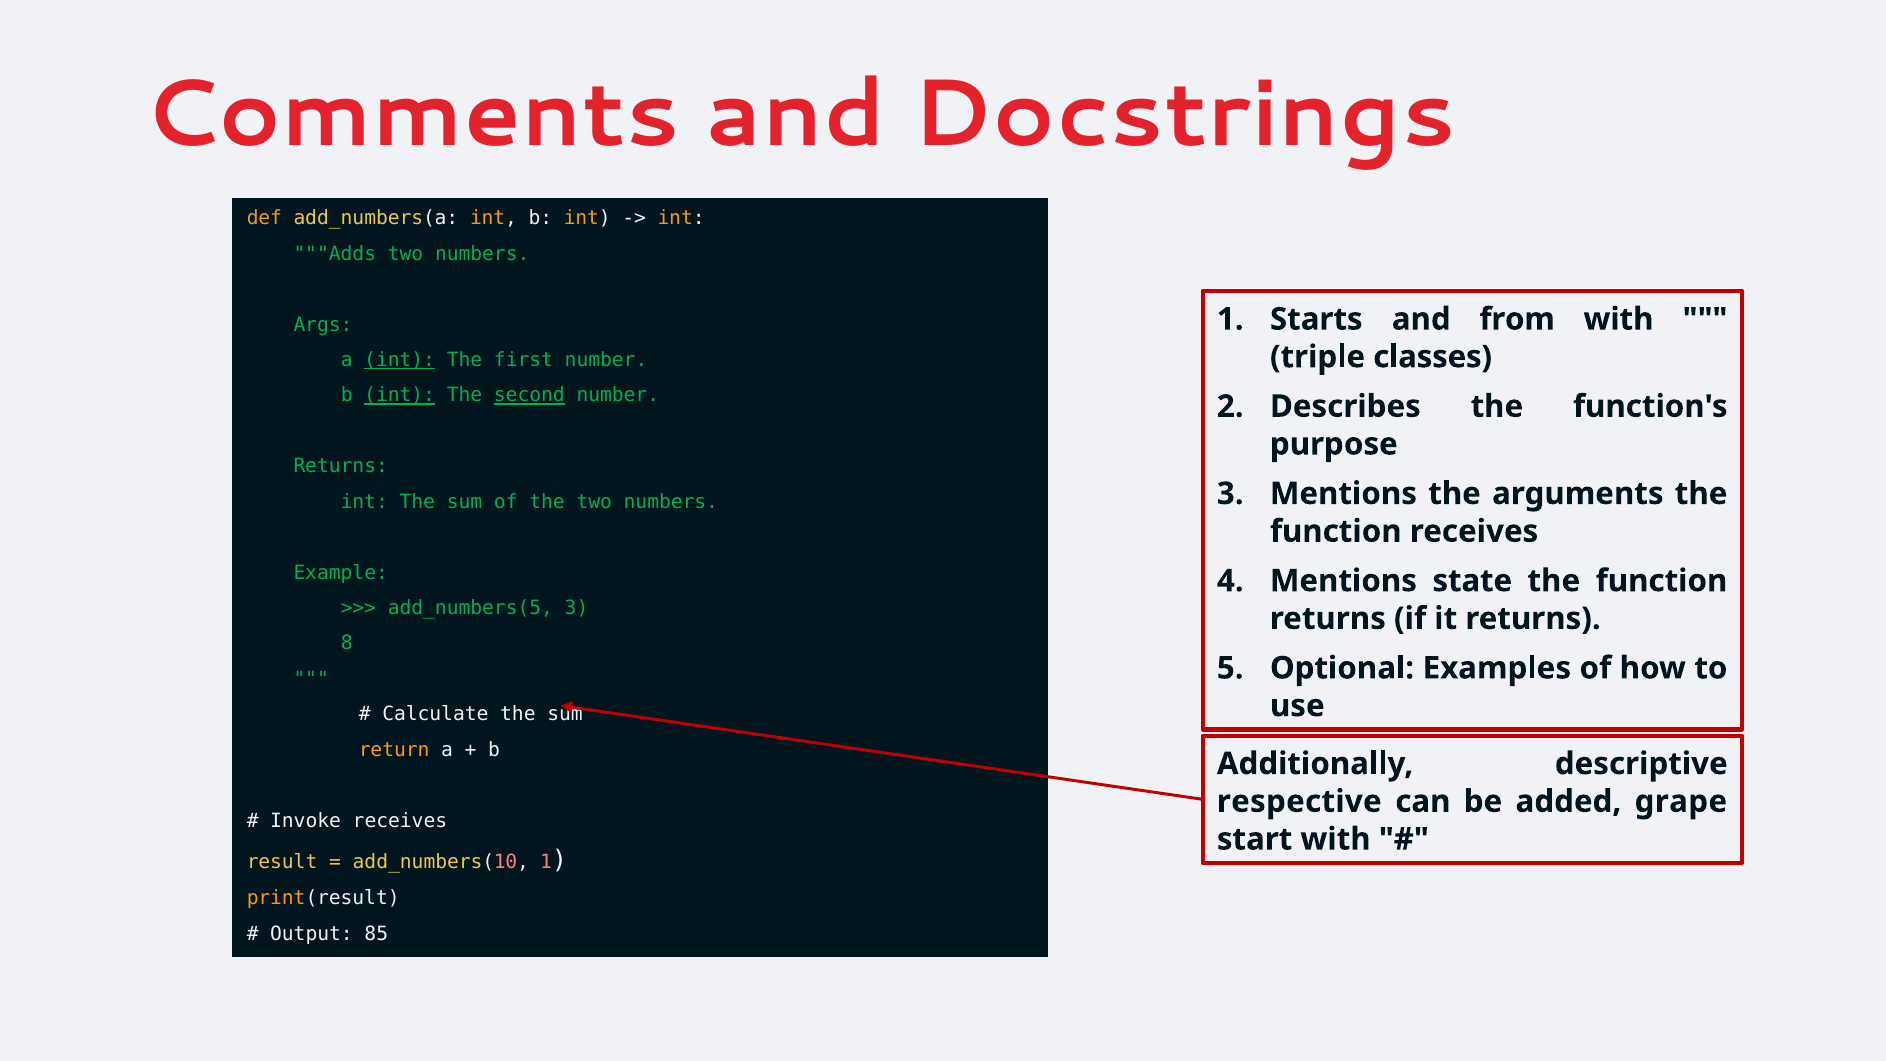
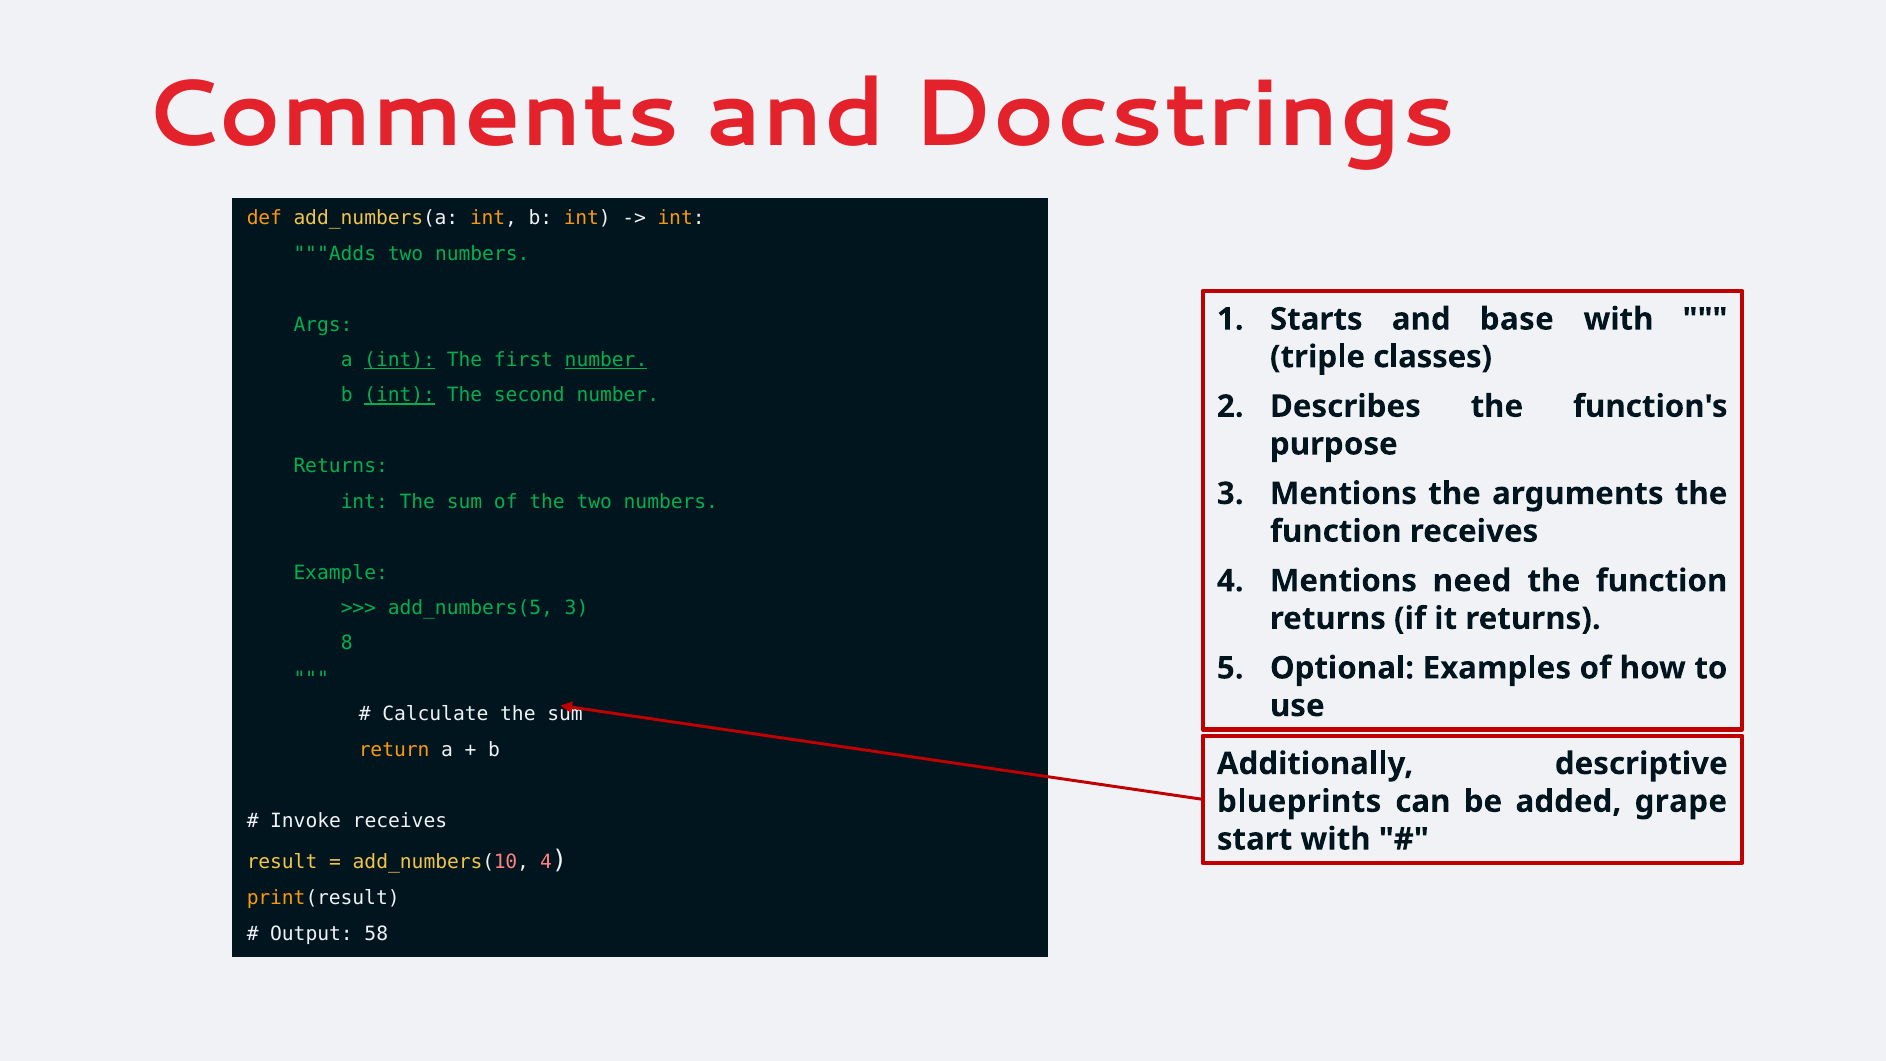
from: from -> base (1517, 319)
number underline: none -> present (606, 360)
second underline: present -> none (529, 395)
state: state -> need (1472, 581)
respective: respective -> blueprints (1299, 801)
add_numbers(10 1: 1 -> 4 (546, 862)
85: 85 -> 58 (376, 934)
